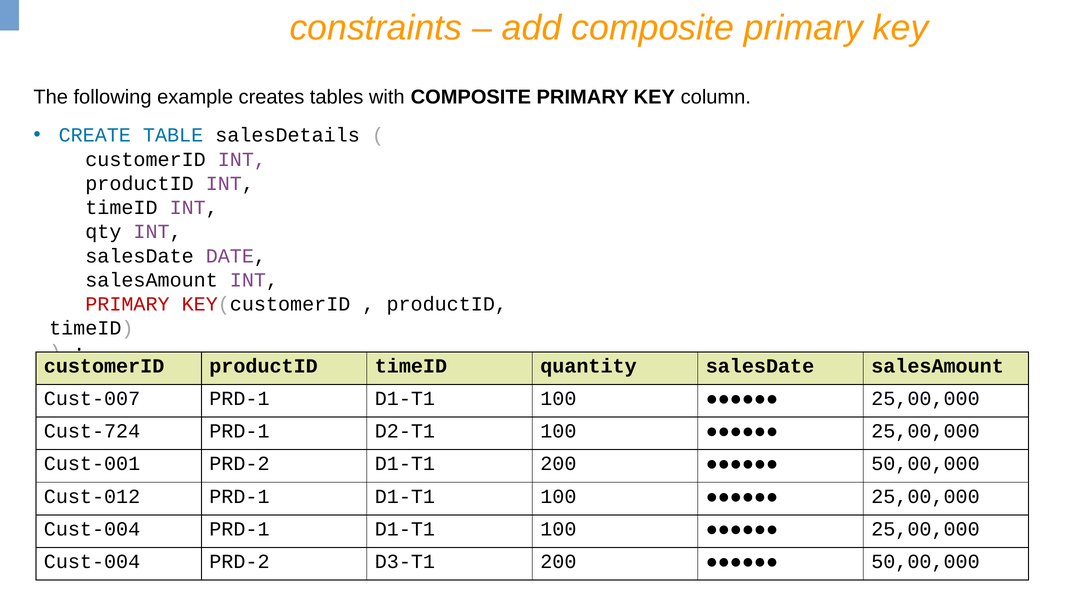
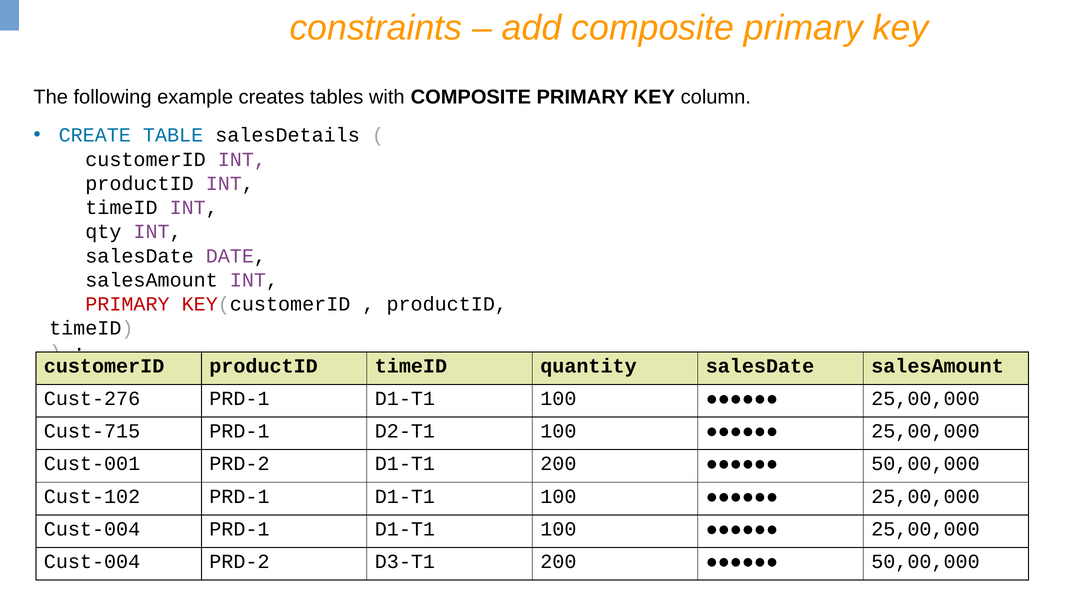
Cust-007: Cust-007 -> Cust-276 (92, 398)
Cust-724: Cust-724 -> Cust-715 (92, 431)
Cust-012: Cust-012 -> Cust-102 (92, 496)
